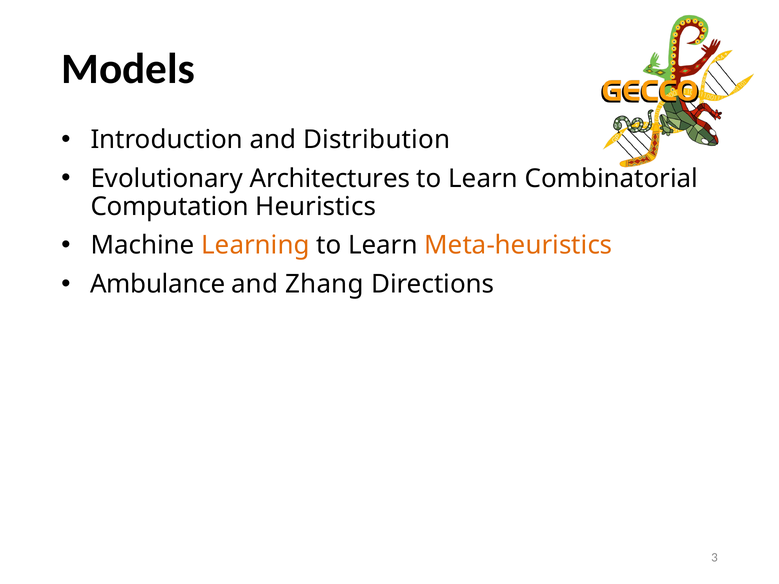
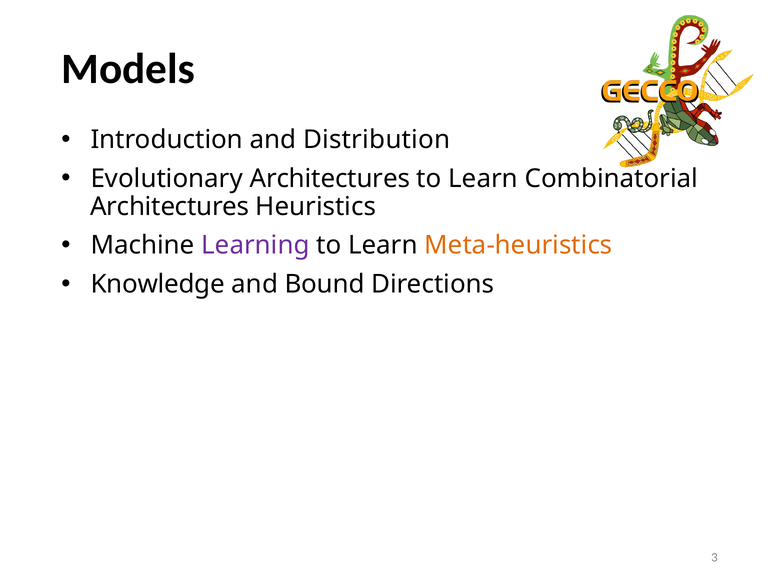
Computation: Computation -> Architectures (170, 207)
Learning colour: orange -> purple (255, 245)
Ambulance: Ambulance -> Knowledge (158, 284)
Zhang: Zhang -> Bound (325, 284)
